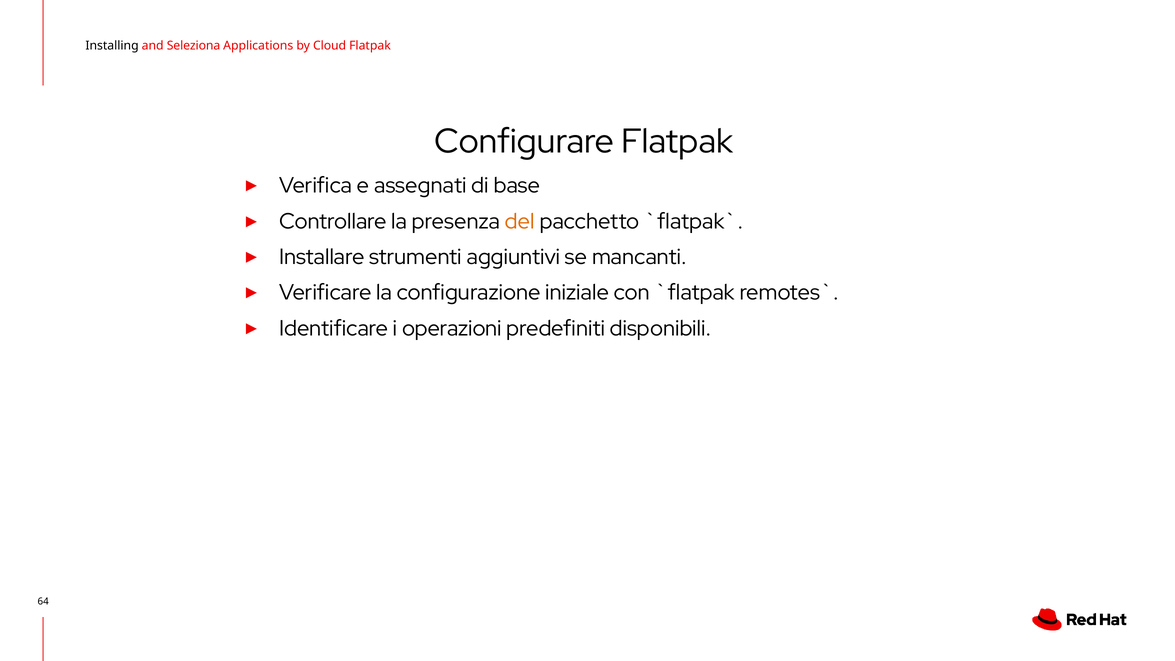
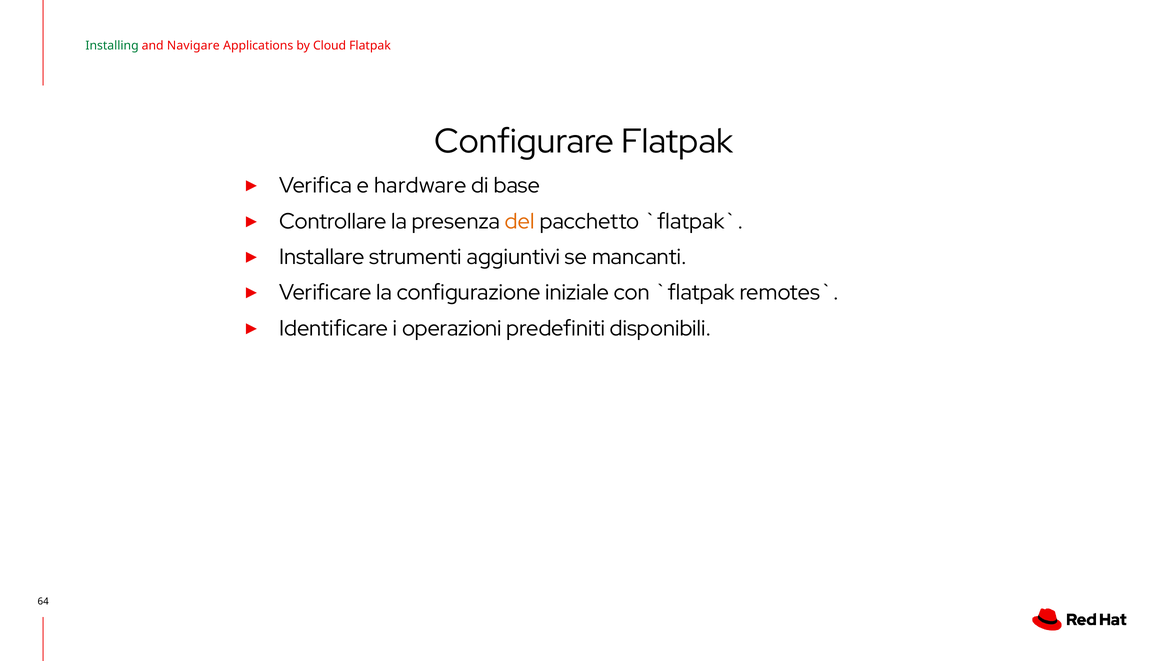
Installing colour: black -> green (112, 46)
Seleziona: Seleziona -> Navigare (193, 46)
assegnati: assegnati -> hardware (420, 186)
